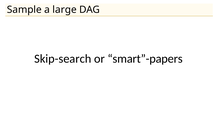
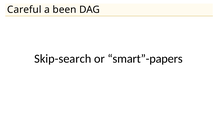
Sample: Sample -> Careful (24, 10)
large: large -> been (65, 10)
